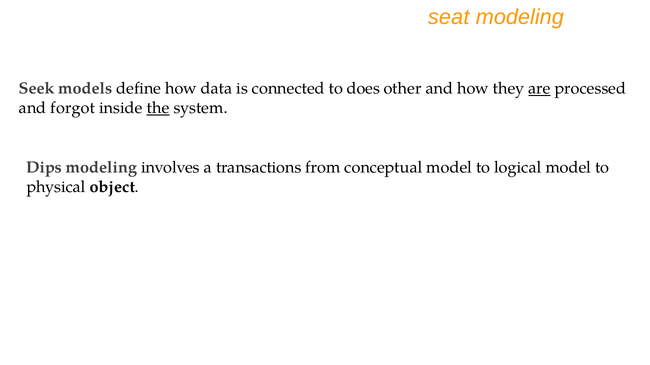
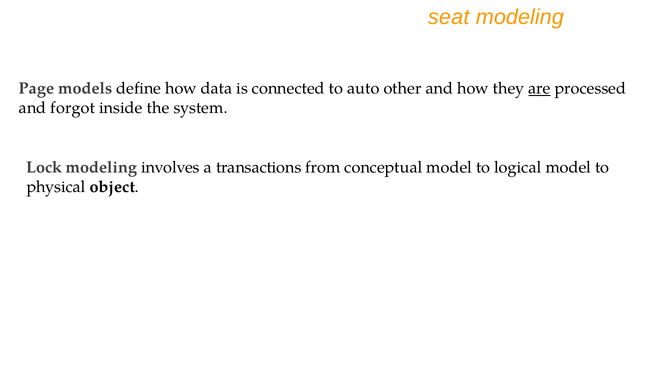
Seek: Seek -> Page (37, 89)
does: does -> auto (363, 89)
the underline: present -> none (158, 108)
Dips: Dips -> Lock (44, 168)
